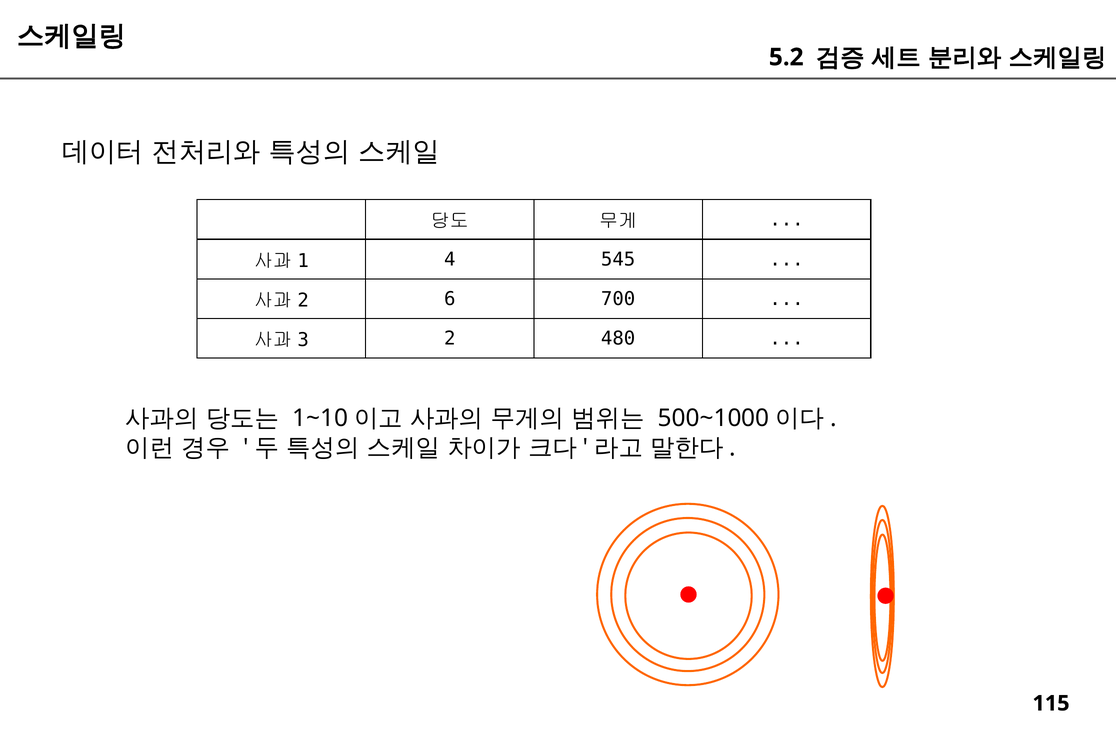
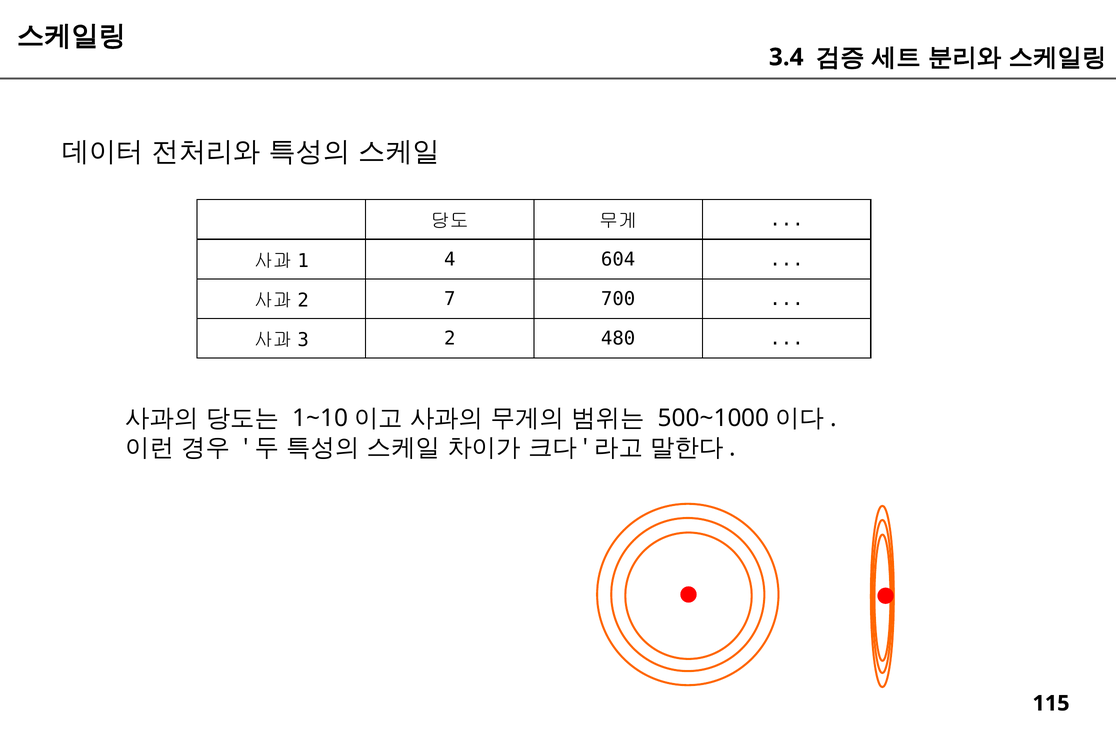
5.2: 5.2 -> 3.4 (786, 57)
545: 545 -> 604 (618, 259)
6: 6 -> 7 (450, 299)
